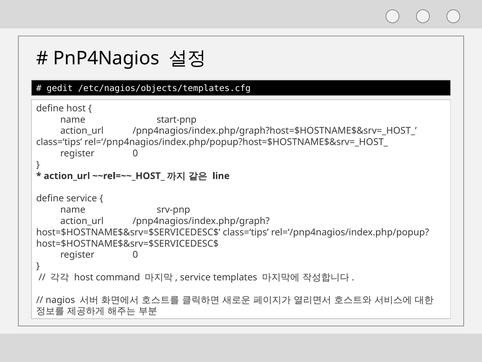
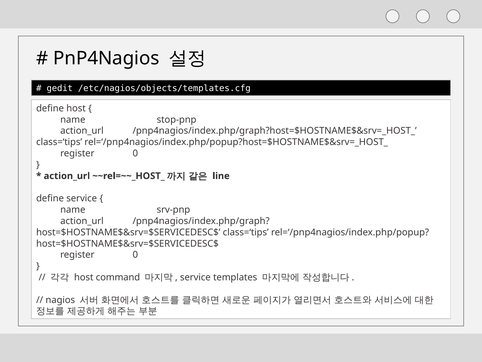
start-pnp: start-pnp -> stop-pnp (177, 119)
